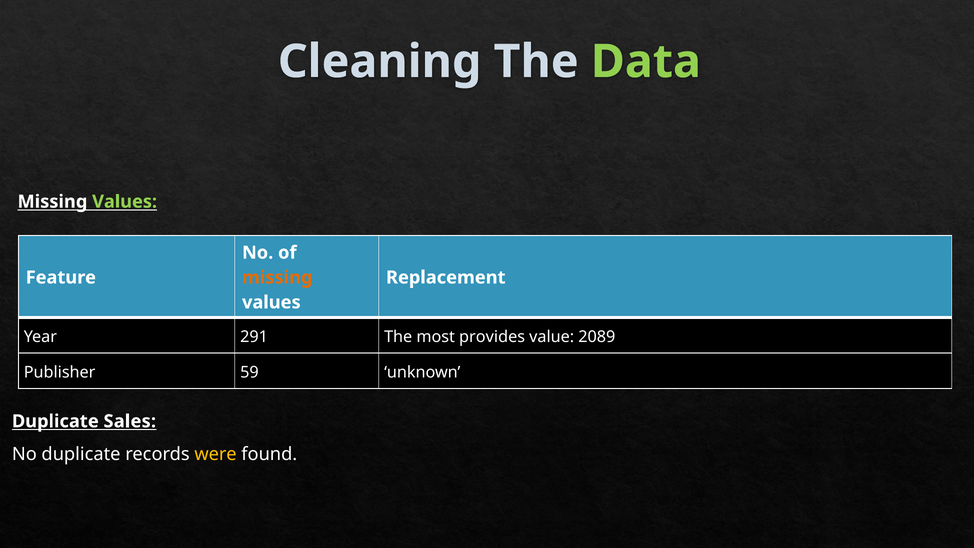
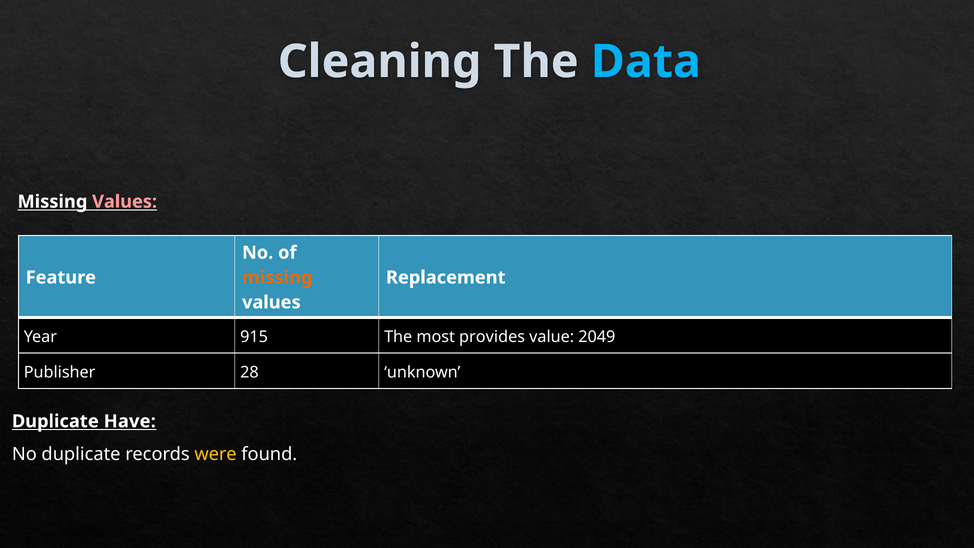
Data colour: light green -> light blue (646, 62)
Values colour: light green -> pink (125, 202)
291: 291 -> 915 (254, 337)
2089: 2089 -> 2049 (597, 337)
59: 59 -> 28 (249, 372)
Sales: Sales -> Have (130, 421)
